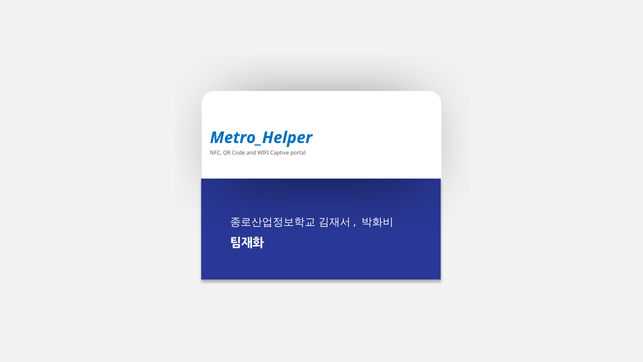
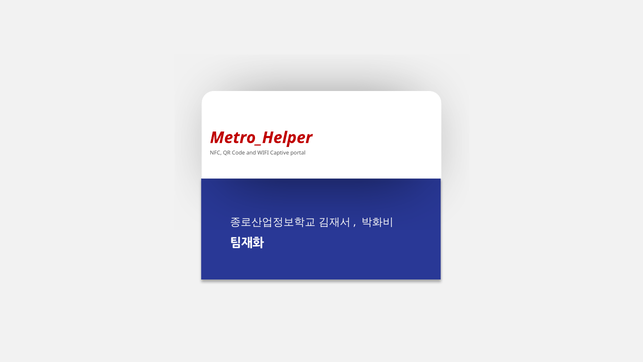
Metro_Helper colour: blue -> red (261, 138)
